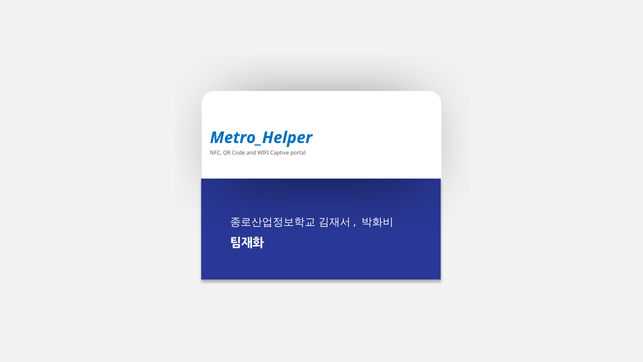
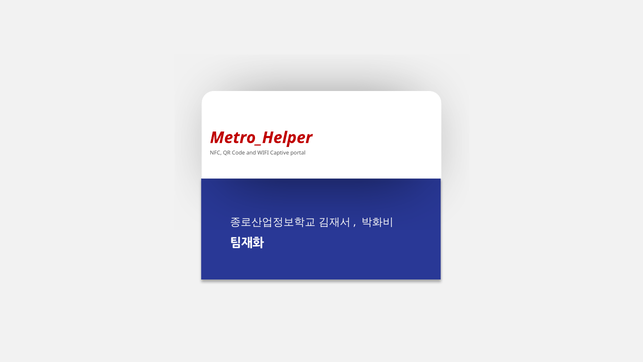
Metro_Helper colour: blue -> red (261, 138)
